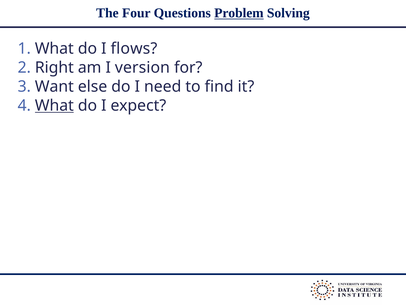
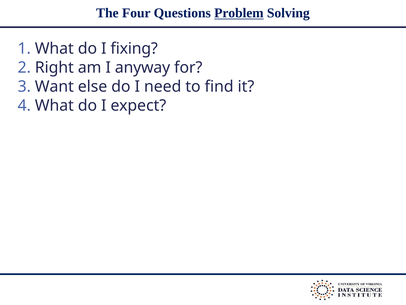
flows: flows -> fixing (134, 48)
version: version -> anyway (143, 67)
What underline: present -> none (54, 105)
